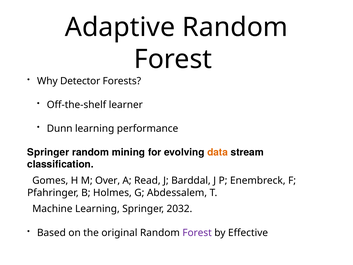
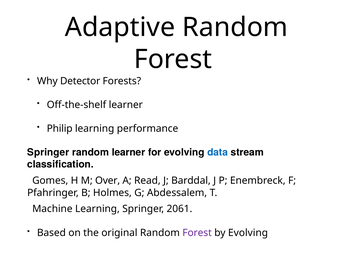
Dunn: Dunn -> Philip (60, 128)
random mining: mining -> learner (128, 152)
data colour: orange -> blue (218, 152)
2032: 2032 -> 2061 (179, 209)
by Effective: Effective -> Evolving (248, 232)
